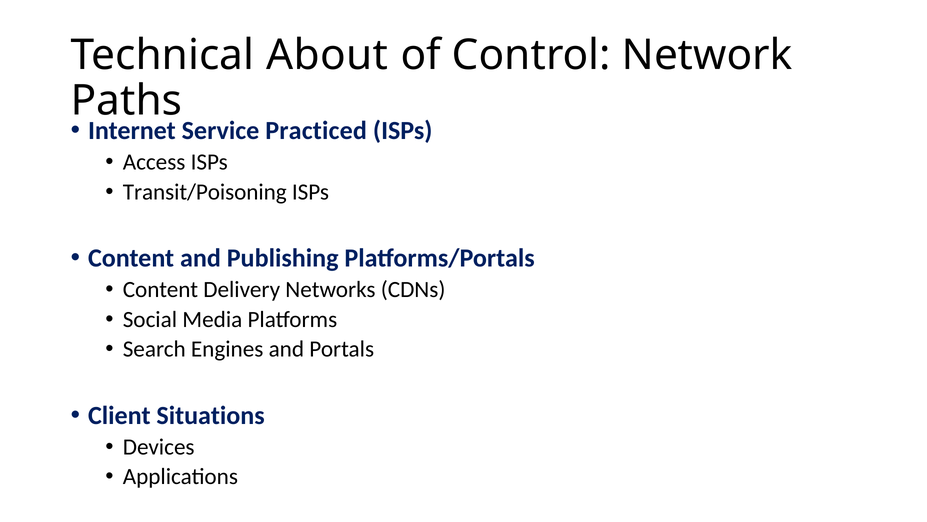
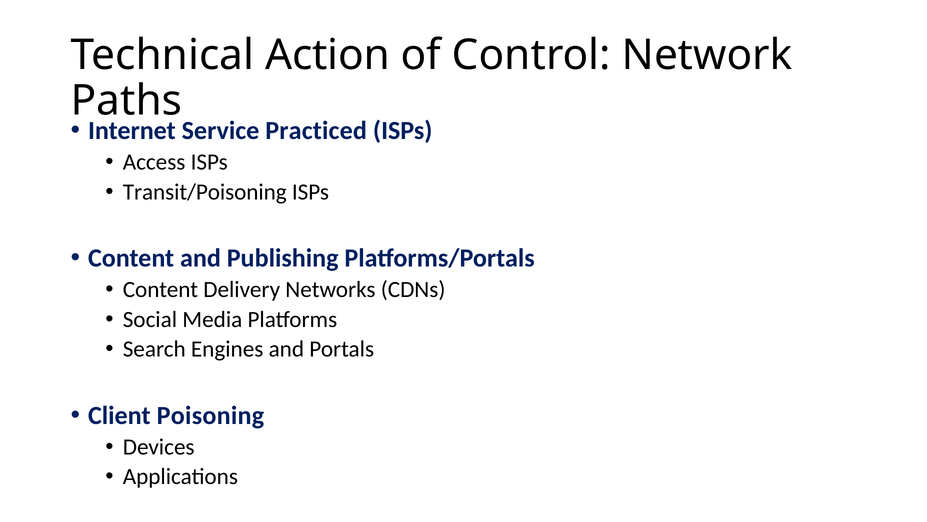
About: About -> Action (328, 55)
Situations: Situations -> Poisoning (210, 415)
